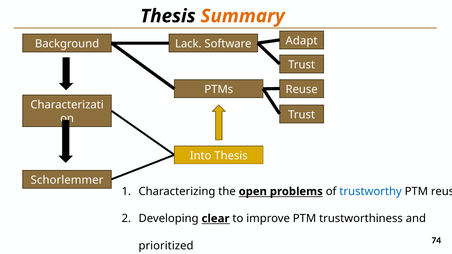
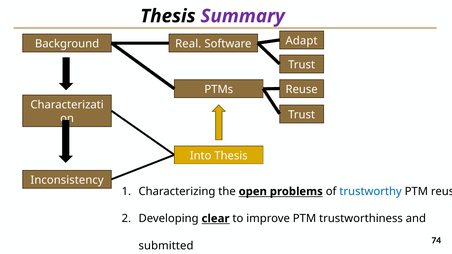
Summary colour: orange -> purple (243, 16)
Lack: Lack -> Real (188, 44)
Schorlemmer: Schorlemmer -> Inconsistency (67, 180)
prioritized: prioritized -> submitted (166, 246)
